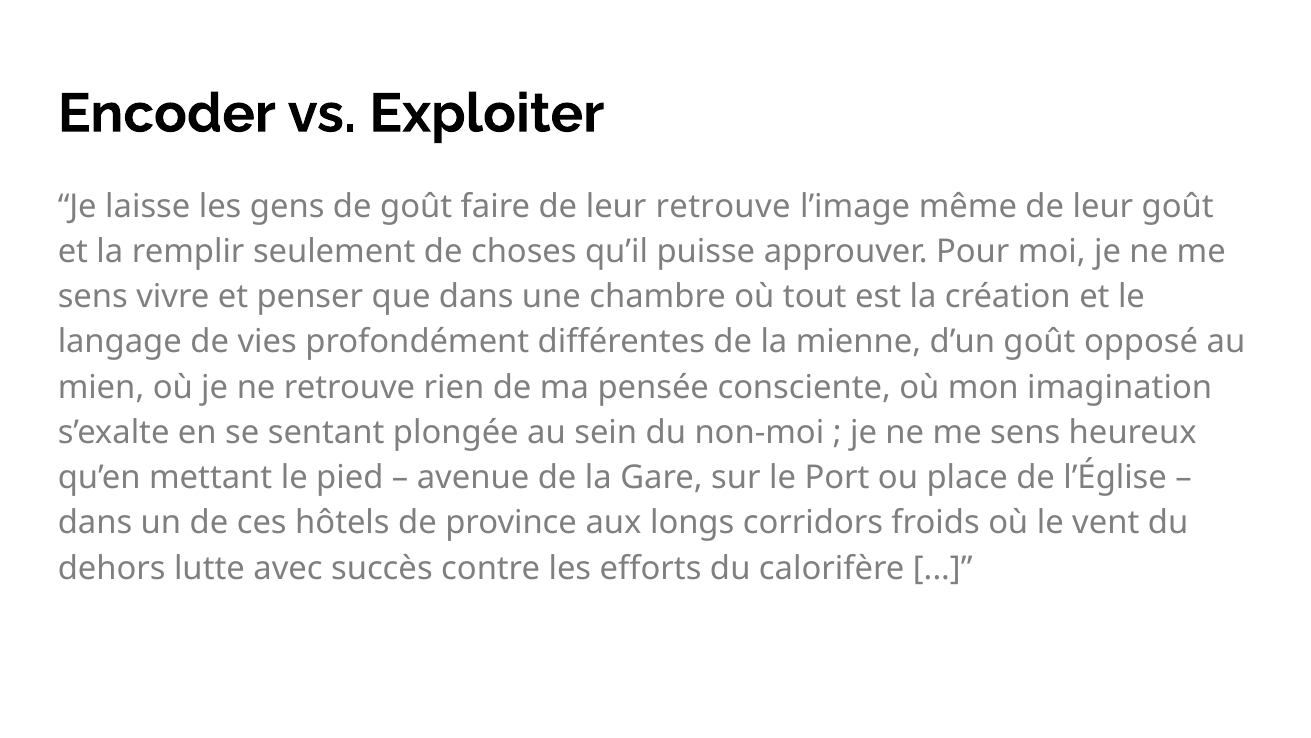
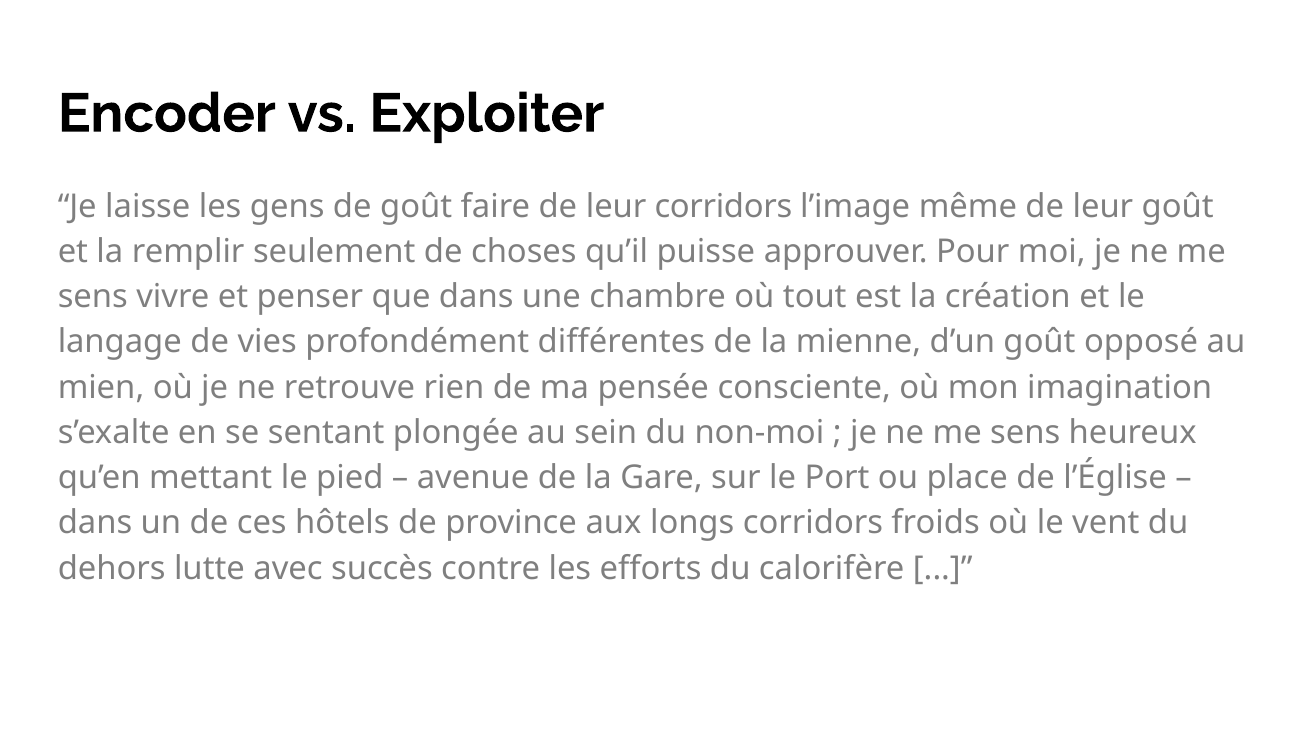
leur retrouve: retrouve -> corridors (723, 206)
